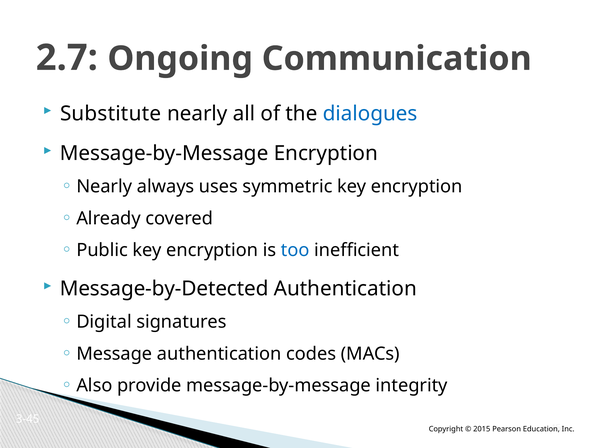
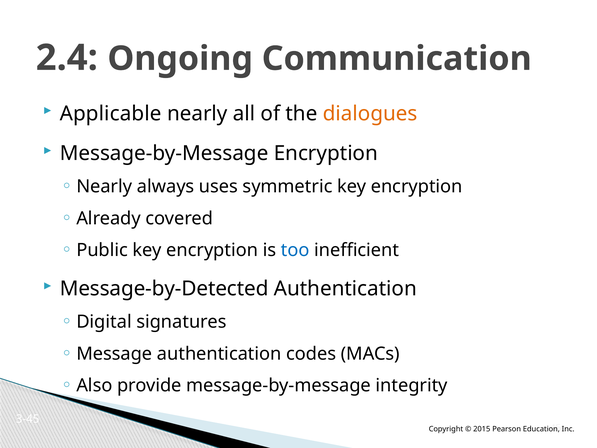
2.7: 2.7 -> 2.4 (67, 58)
Substitute: Substitute -> Applicable (111, 114)
dialogues colour: blue -> orange (370, 114)
